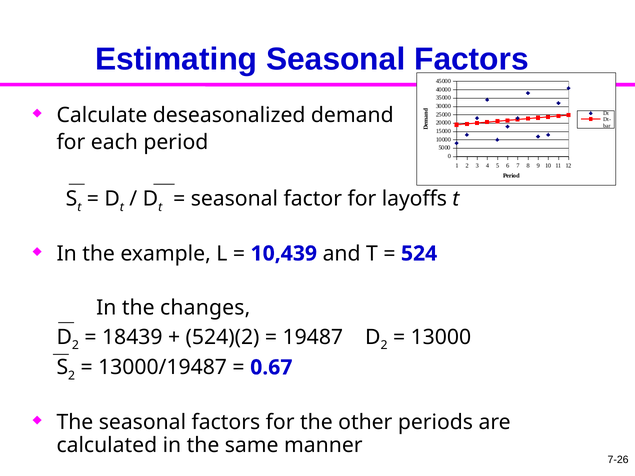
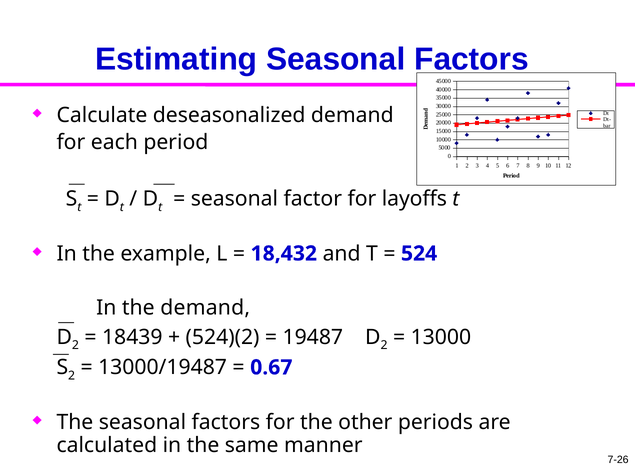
10,439: 10,439 -> 18,432 (284, 254)
the changes: changes -> demand (205, 308)
